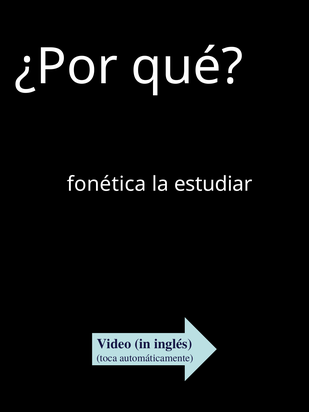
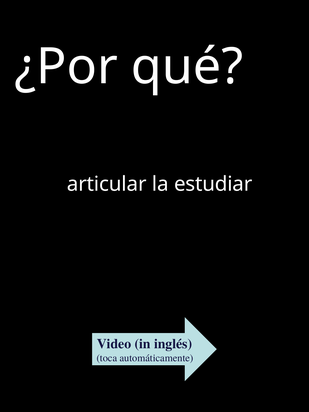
fonética: fonética -> articular (107, 184)
